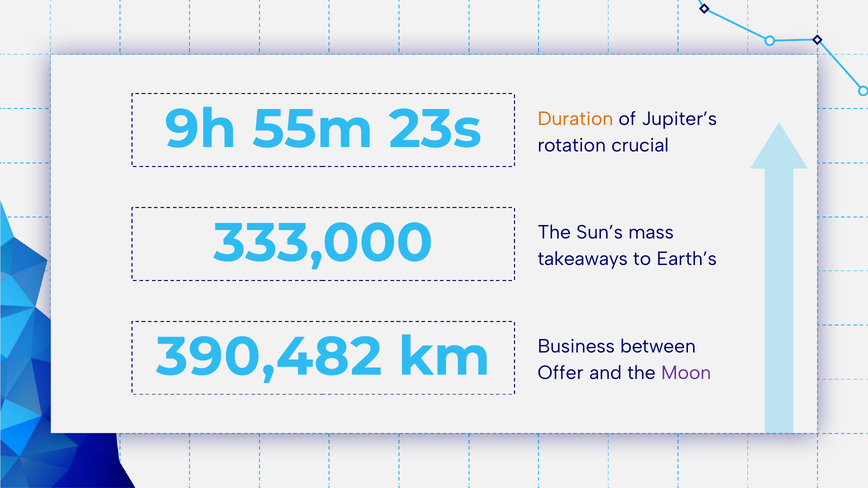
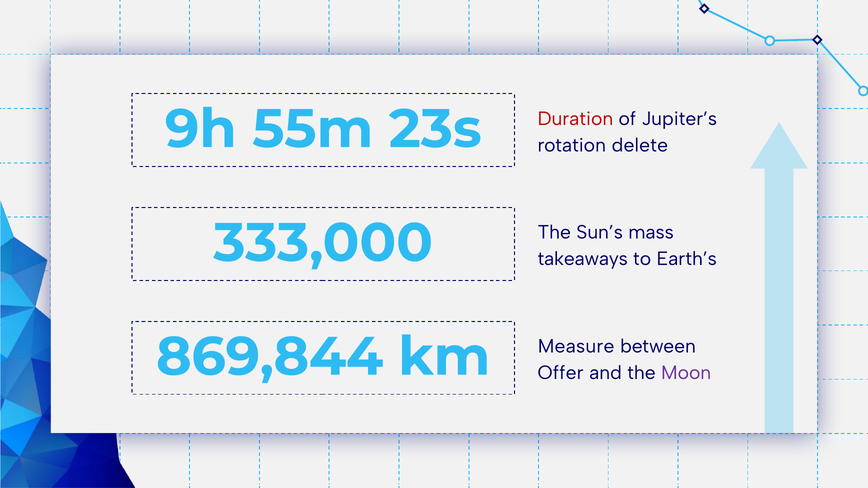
Duration colour: orange -> red (575, 119)
crucial: crucial -> delete (640, 145)
390,482: 390,482 -> 869,844 (270, 357)
Business: Business -> Measure (576, 347)
